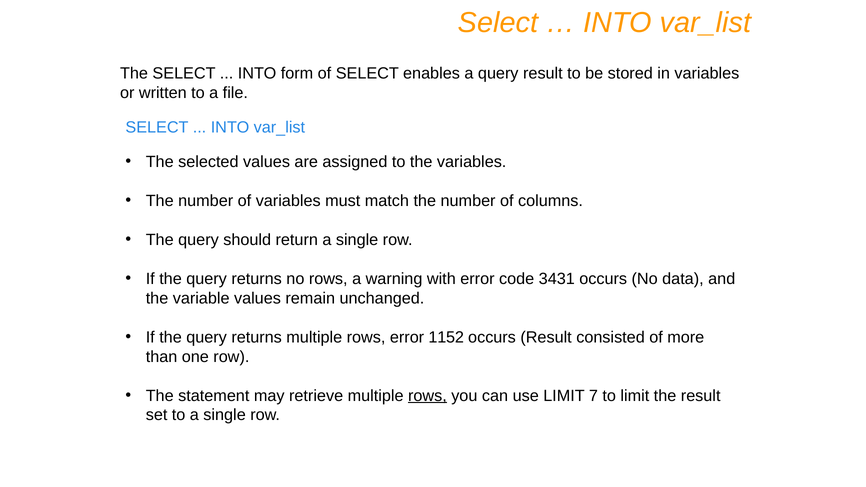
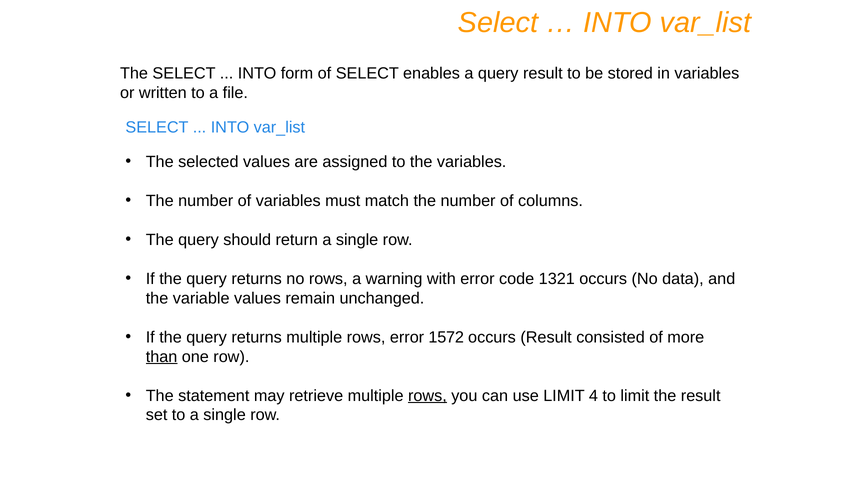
3431: 3431 -> 1321 (557, 279)
1152: 1152 -> 1572 (446, 337)
than underline: none -> present (162, 357)
7: 7 -> 4 (593, 396)
